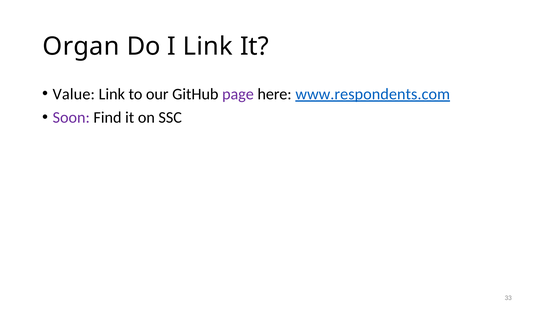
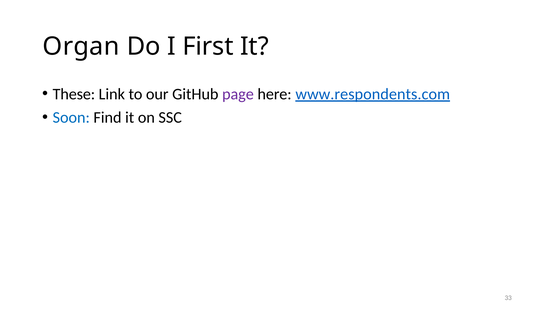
I Link: Link -> First (208, 47)
Value: Value -> These (74, 94)
Soon colour: purple -> blue (71, 117)
